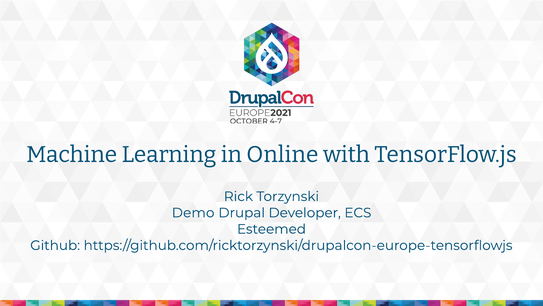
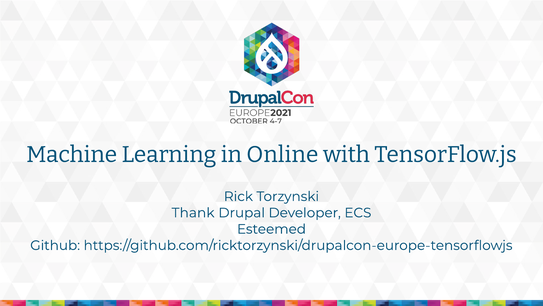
Demo: Demo -> Thank (193, 212)
